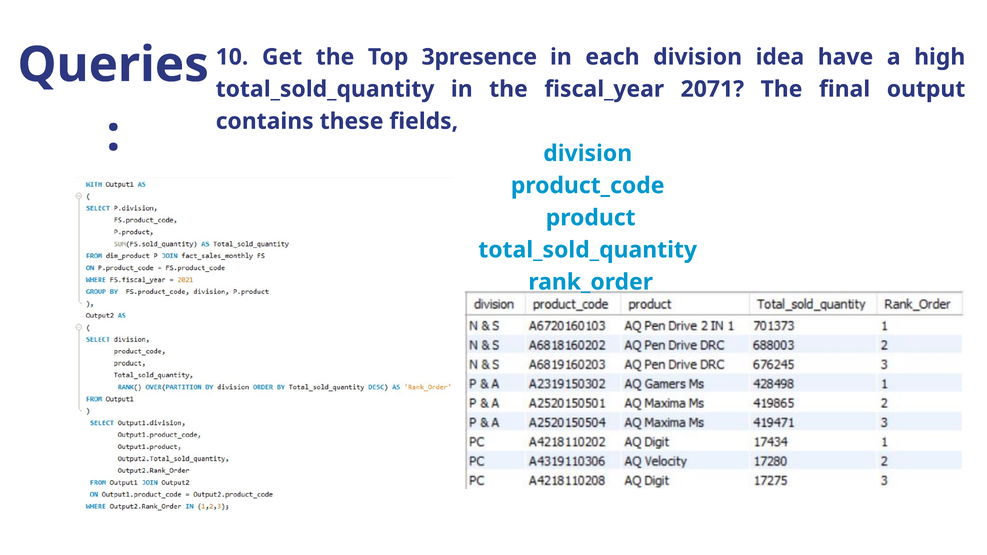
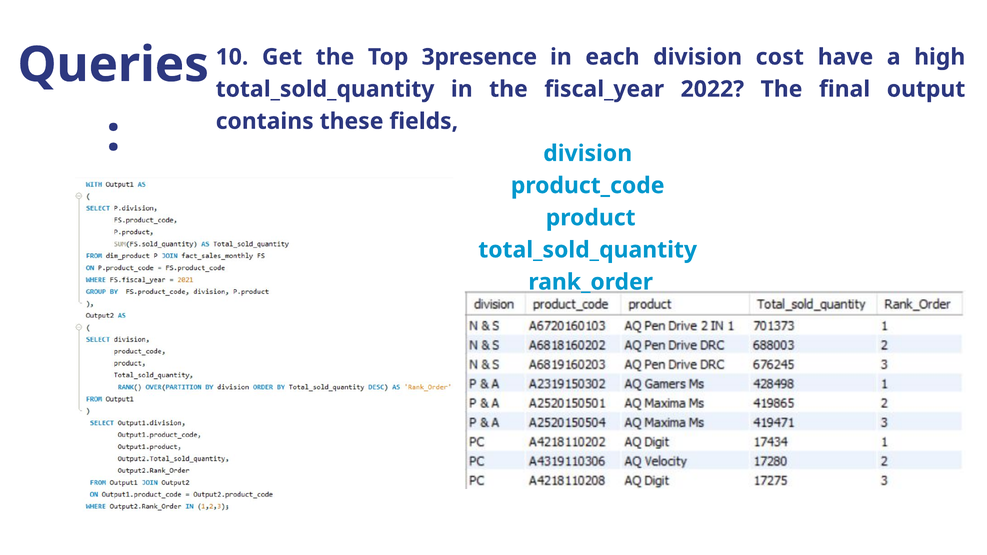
idea: idea -> cost (780, 57)
2071: 2071 -> 2022 (712, 89)
